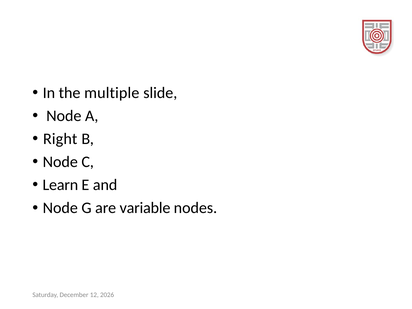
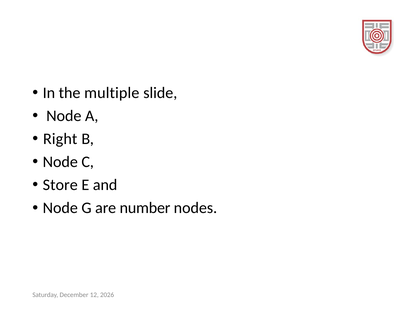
Learn: Learn -> Store (60, 185)
variable: variable -> number (145, 208)
